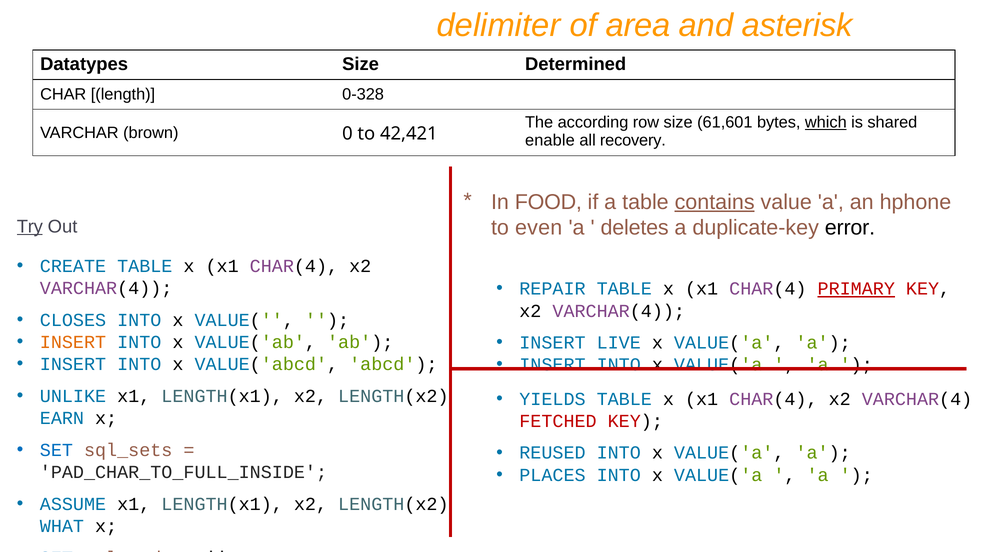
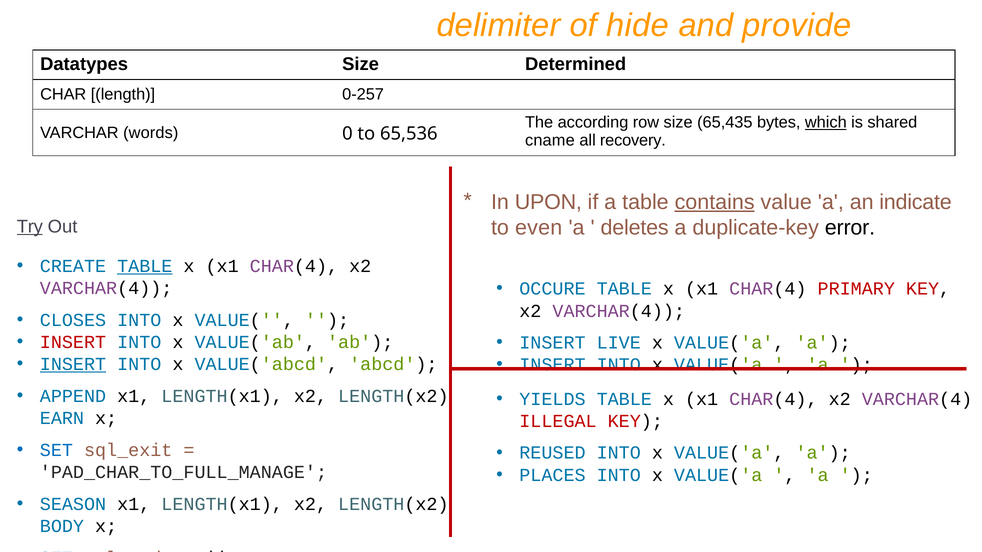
area: area -> hide (638, 26)
asterisk: asterisk -> provide (797, 26)
0-328: 0-328 -> 0-257 (363, 95)
61,601: 61,601 -> 65,435 (725, 122)
brown: brown -> words (151, 133)
42,421: 42,421 -> 65,536 (409, 134)
enable: enable -> cname (550, 141)
FOOD: FOOD -> UPON (548, 202)
hphone: hphone -> indicate (916, 202)
TABLE underline: none -> present (145, 266)
REPAIR: REPAIR -> OCCURE (552, 289)
PRIMARY underline: present -> none (856, 289)
INSERT colour: orange -> red (73, 342)
INSERT underline: none -> present (73, 364)
UNLIKE: UNLIKE -> APPEND (73, 396)
FETCHED: FETCHED -> ILLEGAL (558, 421)
sql_sets: sql_sets -> sql_exit (128, 450)
PAD_CHAR_TO_FULL_INSIDE: PAD_CHAR_TO_FULL_INSIDE -> PAD_CHAR_TO_FULL_MANAGE (183, 472)
ASSUME: ASSUME -> SEASON (73, 504)
WHAT: WHAT -> BODY (62, 526)
